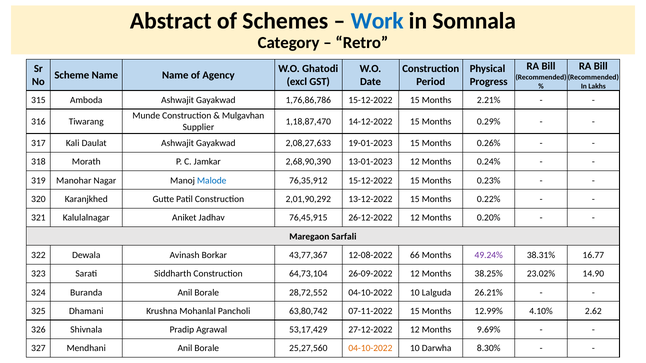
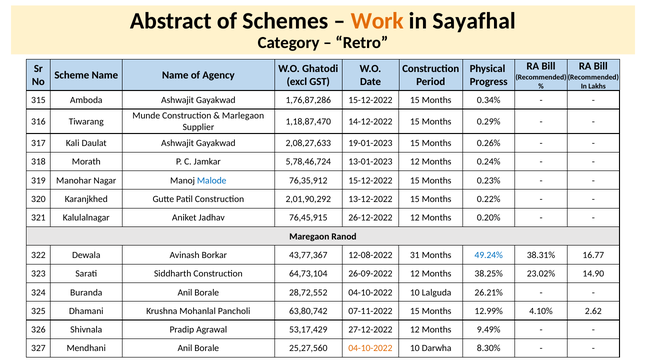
Work colour: blue -> orange (377, 21)
Somnala: Somnala -> Sayafhal (474, 21)
1,76,86,786: 1,76,86,786 -> 1,76,87,286 (308, 100)
2.21%: 2.21% -> 0.34% (489, 100)
Mulgavhan: Mulgavhan -> Marlegaon (243, 116)
2,68,90,390: 2,68,90,390 -> 5,78,46,724 (308, 162)
Sarfali: Sarfali -> Ranod (344, 237)
66: 66 -> 31 (415, 255)
49.24% colour: purple -> blue (489, 255)
9.69%: 9.69% -> 9.49% (489, 330)
